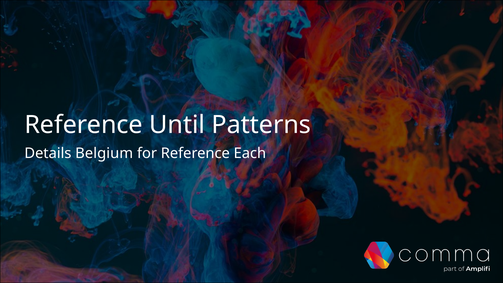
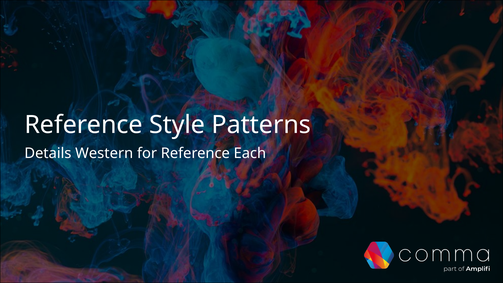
Until: Until -> Style (177, 125)
Belgium: Belgium -> Western (104, 153)
